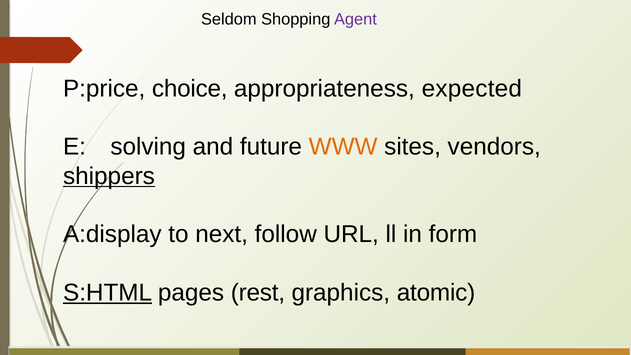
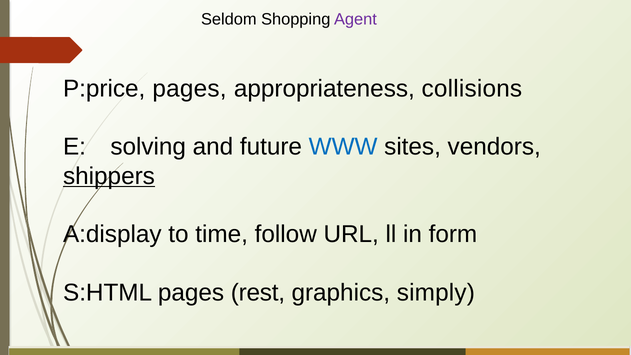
P:price choice: choice -> pages (190, 88)
expected: expected -> collisions (472, 88)
WWW colour: orange -> blue (343, 147)
next: next -> time (222, 234)
S:HTML underline: present -> none (108, 293)
atomic: atomic -> simply (436, 293)
